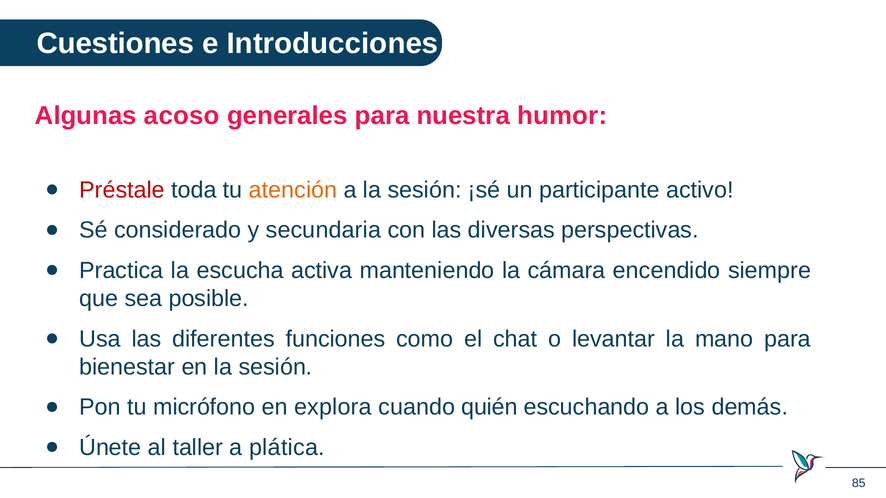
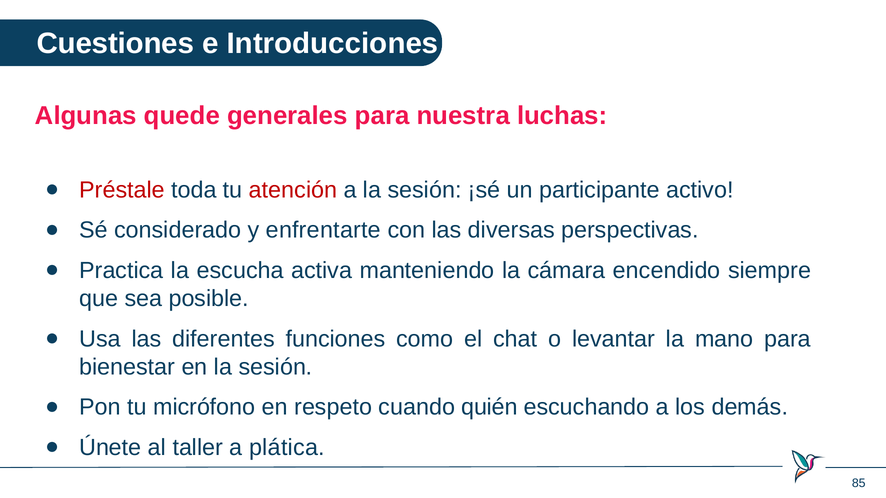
acoso: acoso -> quede (182, 116)
humor: humor -> luchas (562, 116)
atención colour: orange -> red (293, 190)
secundaria: secundaria -> enfrentarte (323, 230)
explora: explora -> respeto (333, 408)
